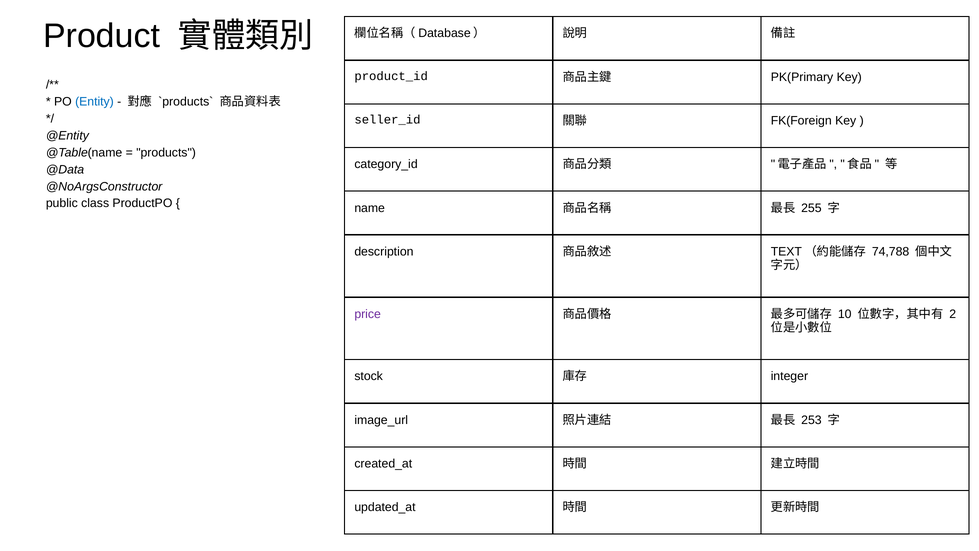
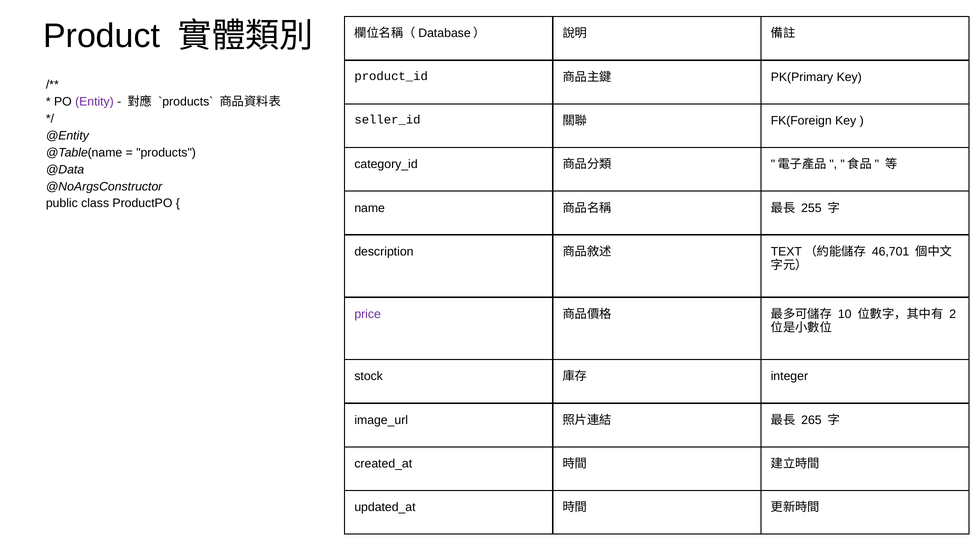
Entity colour: blue -> purple (94, 102)
74,788: 74,788 -> 46,701 (891, 251)
253: 253 -> 265 (811, 420)
